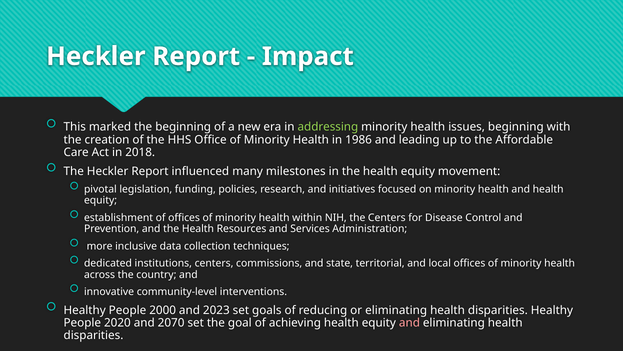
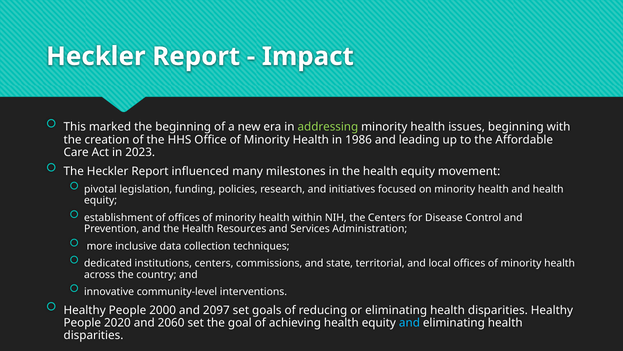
2018: 2018 -> 2023 (140, 152)
2023: 2023 -> 2097 (216, 310)
2070: 2070 -> 2060 (171, 322)
and colour: pink -> light blue (409, 322)
